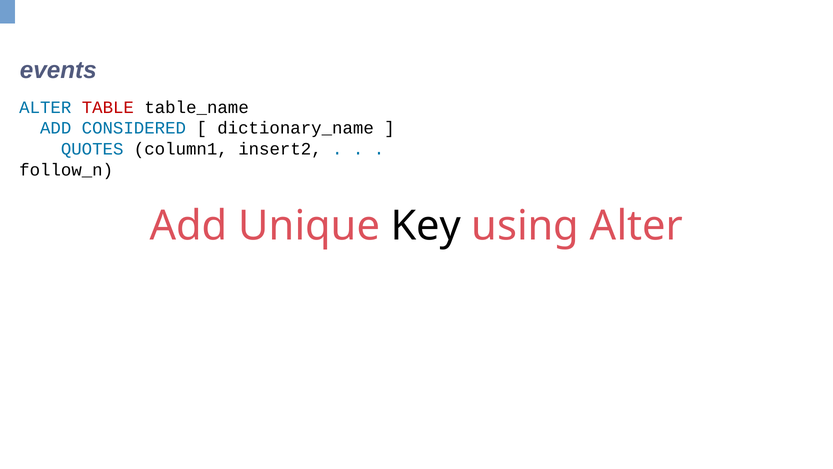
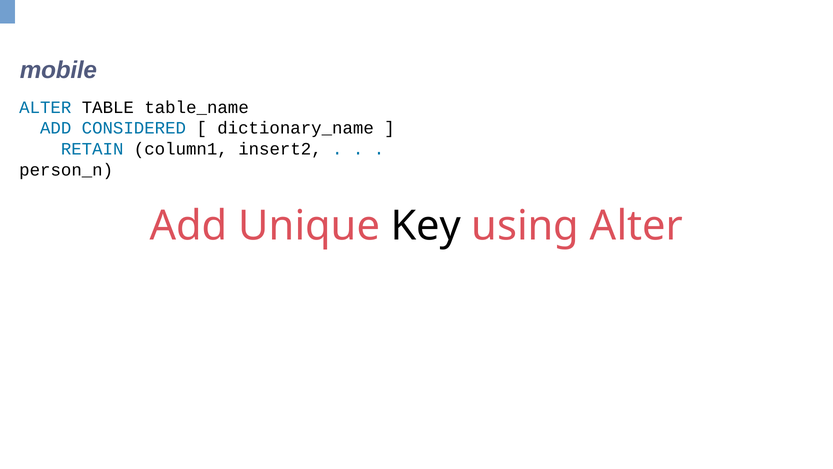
events: events -> mobile (58, 70)
TABLE colour: red -> black (108, 107)
QUOTES: QUOTES -> RETAIN (92, 149)
follow_n: follow_n -> person_n (66, 170)
